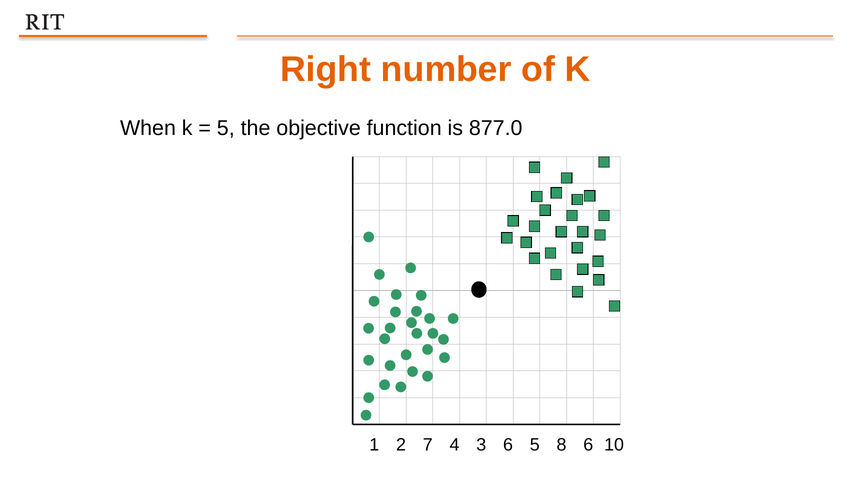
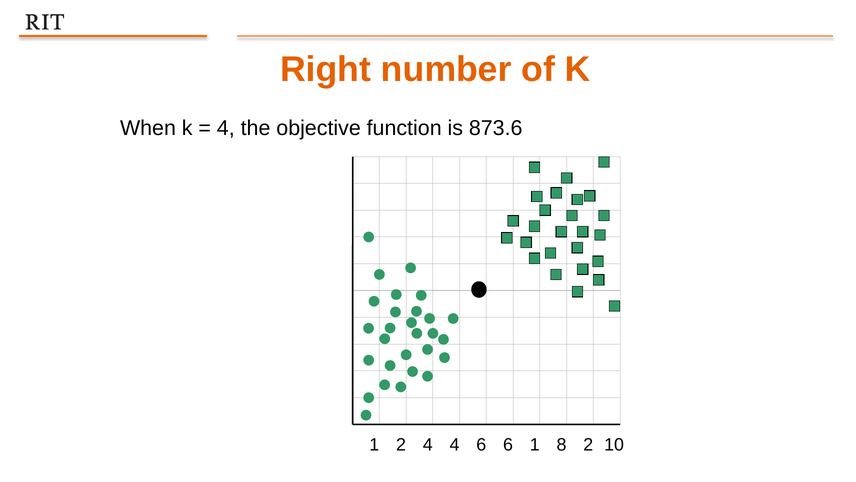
5: 5 -> 4 (226, 128)
877.0: 877.0 -> 873.6 (496, 128)
2 7: 7 -> 4 (428, 444)
4 3: 3 -> 6 (481, 444)
6 5: 5 -> 1 (535, 444)
8 6: 6 -> 2 (588, 444)
